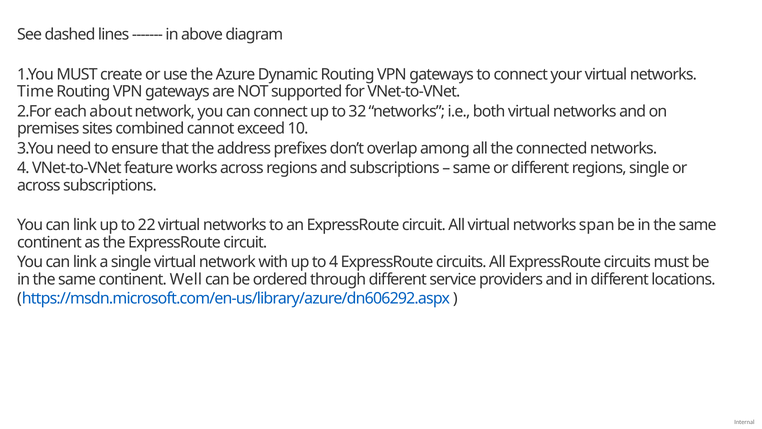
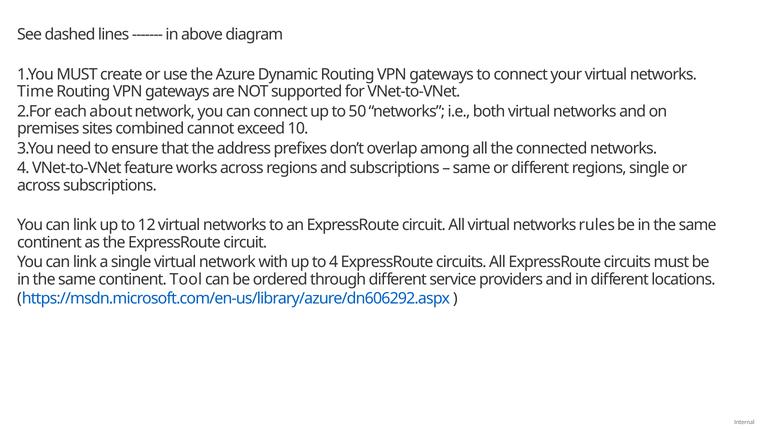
32: 32 -> 50 (357, 111)
22: 22 -> 12 (147, 225)
span: span -> rules (597, 225)
Well: Well -> Tool (186, 279)
